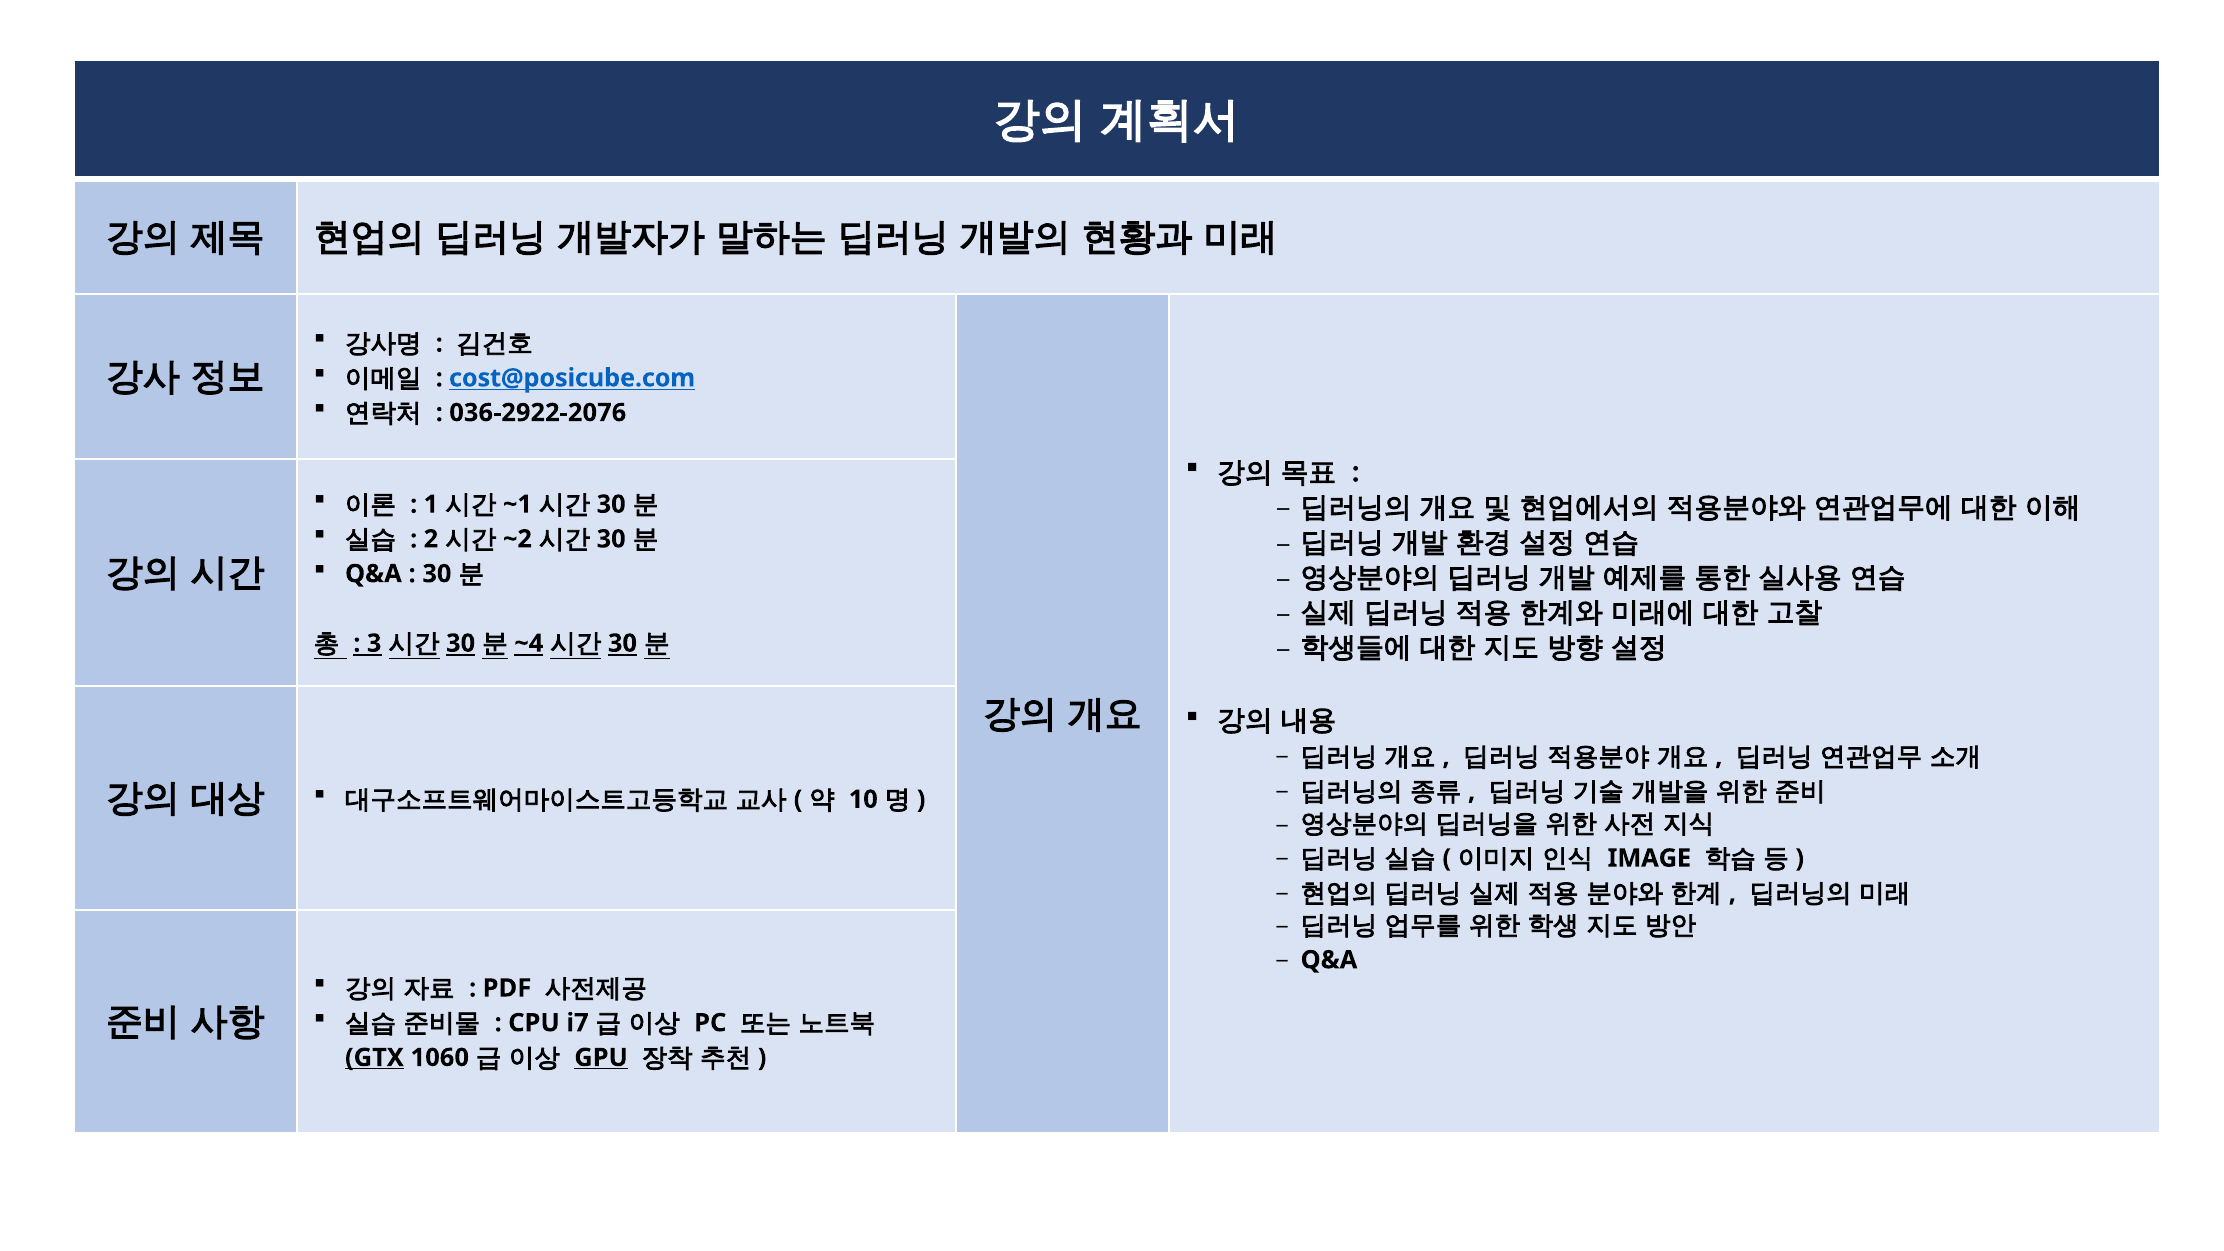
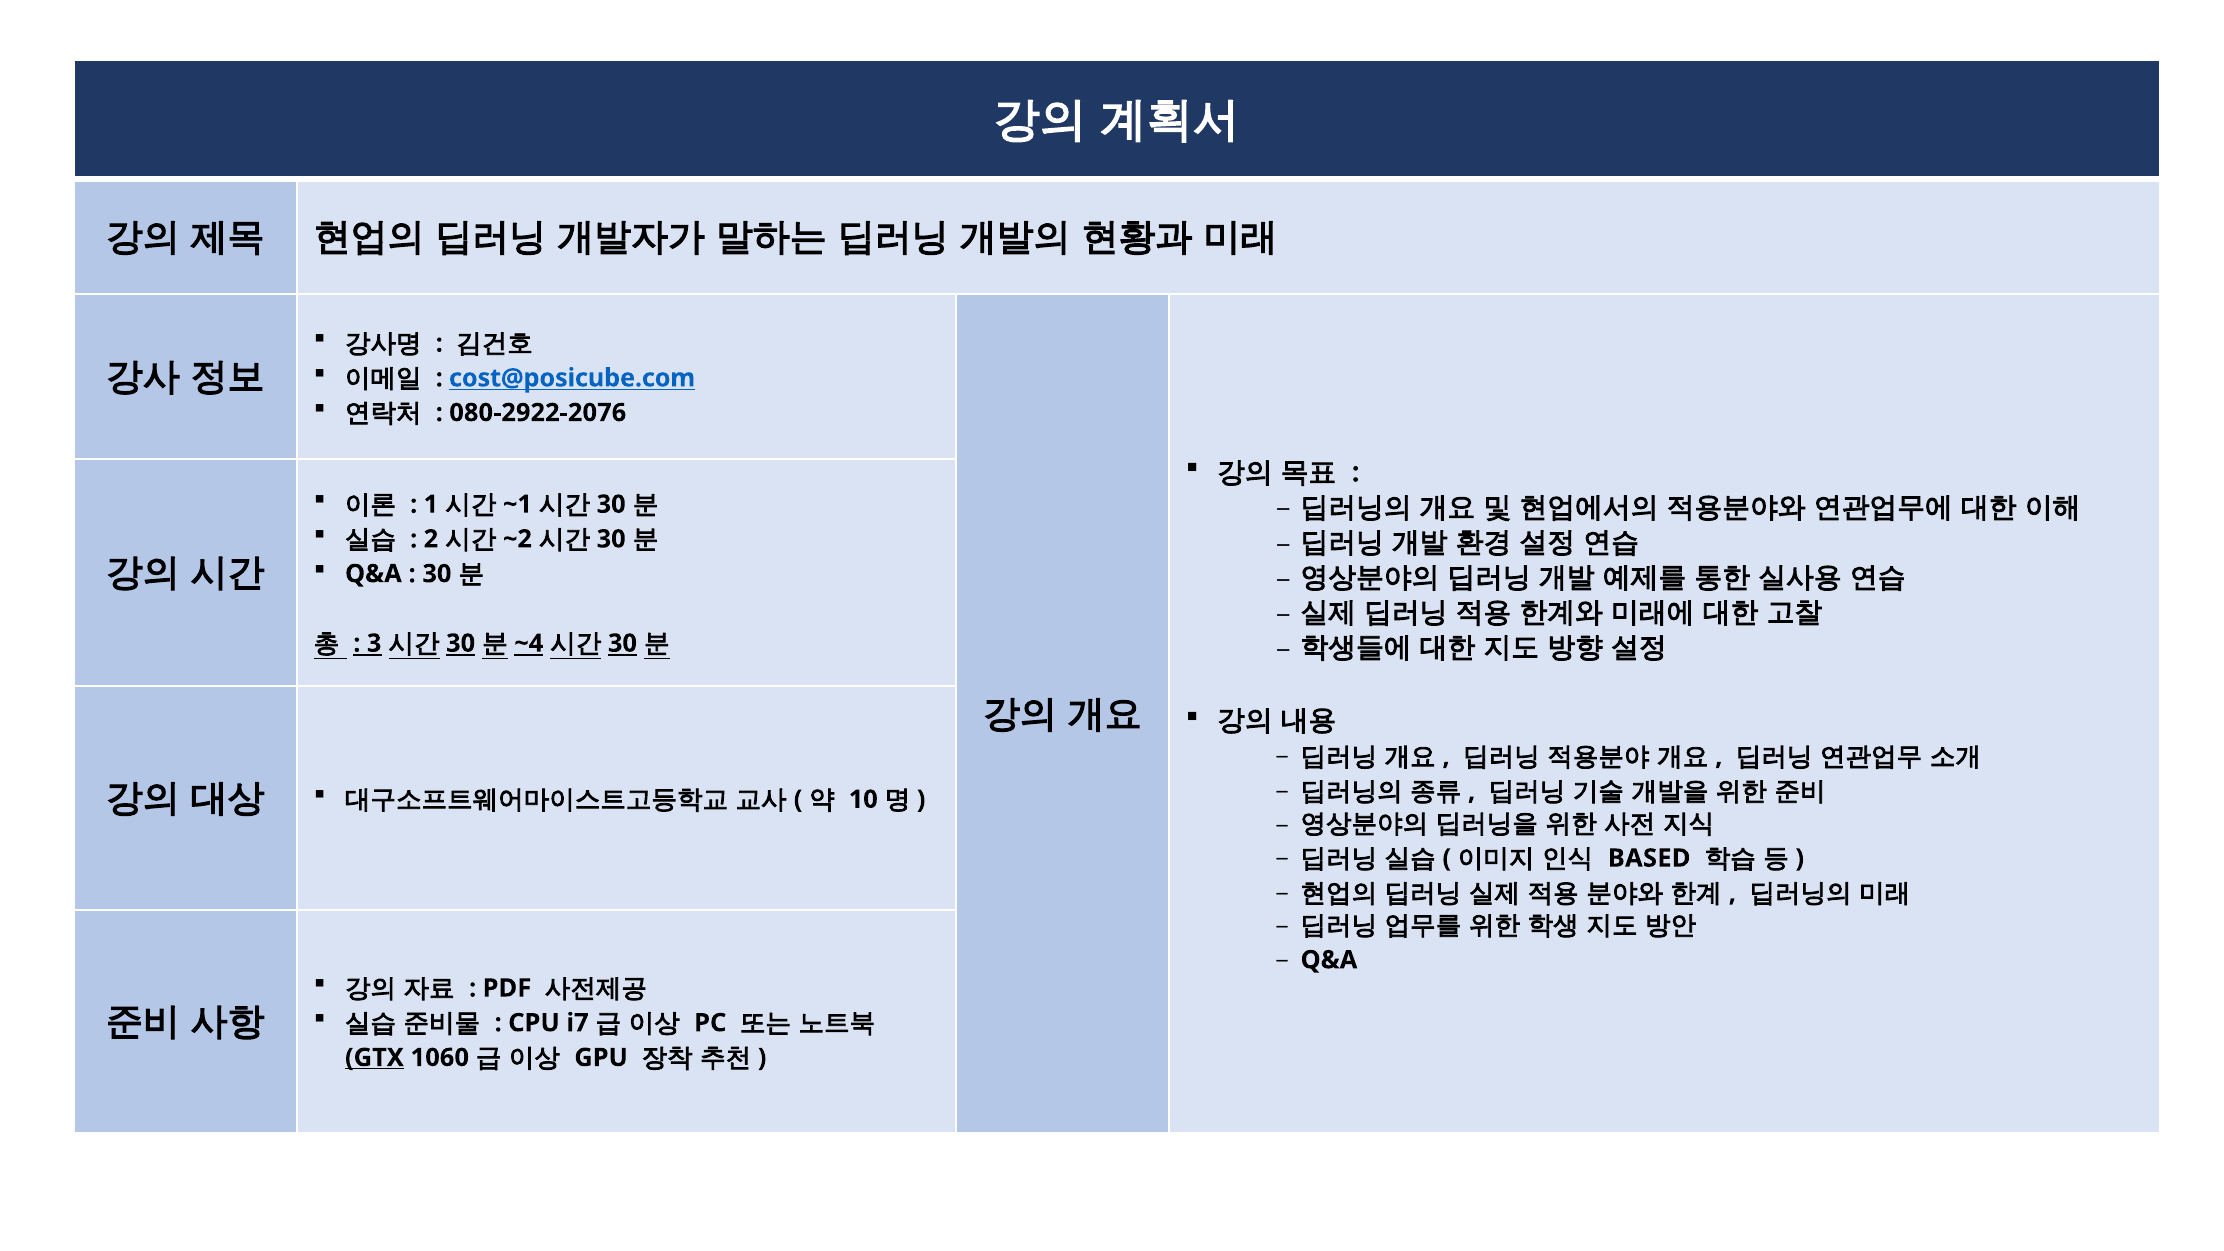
036-2922-2076: 036-2922-2076 -> 080-2922-2076 (538, 413)
IMAGE: IMAGE -> BASED (1649, 858)
GPU underline: present -> none (601, 1058)
